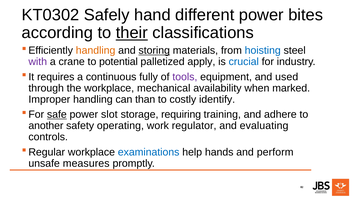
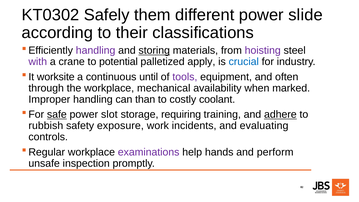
hand: hand -> them (152, 15)
bites: bites -> slide (306, 15)
their underline: present -> none (132, 33)
handling colour: orange -> purple (96, 50)
hoisting colour: blue -> purple (263, 50)
requires: requires -> worksite (56, 77)
fully: fully -> until (149, 77)
used: used -> often (287, 77)
identify: identify -> coolant (217, 99)
adhere underline: none -> present (280, 114)
another: another -> rubbish (46, 126)
operating: operating -> exposure (120, 126)
regulator: regulator -> incidents (194, 126)
examinations colour: blue -> purple (149, 152)
measures: measures -> inspection (86, 163)
